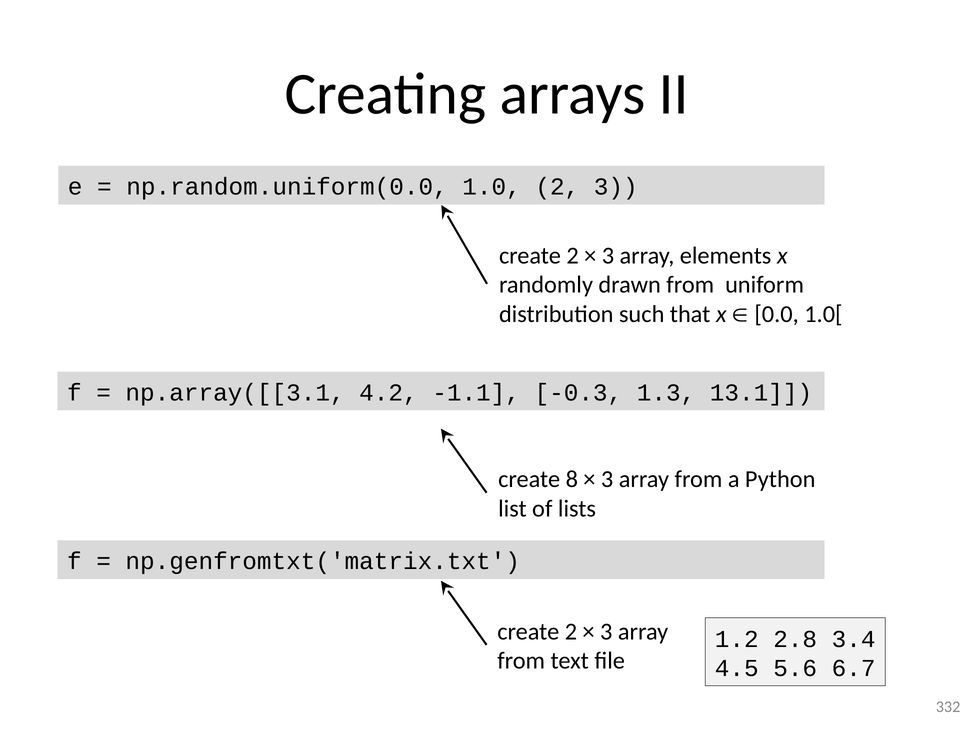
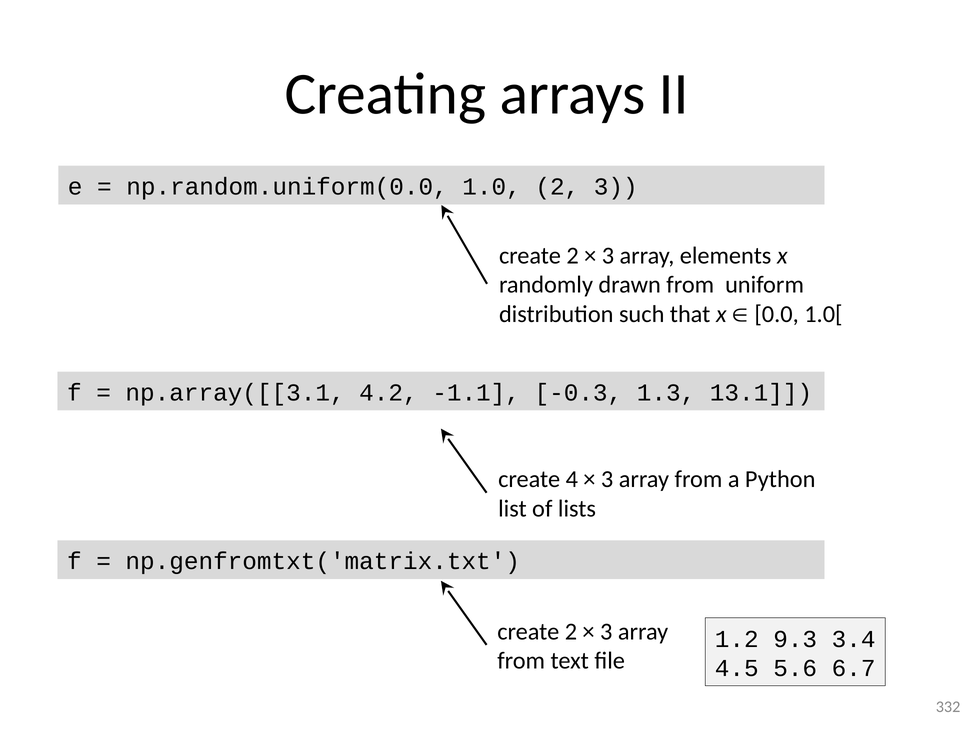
8: 8 -> 4 (572, 480)
2.8: 2.8 -> 9.3 (795, 639)
